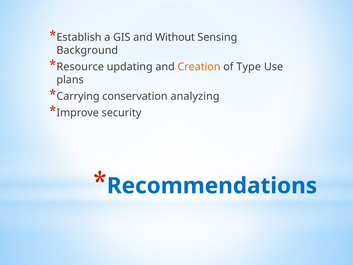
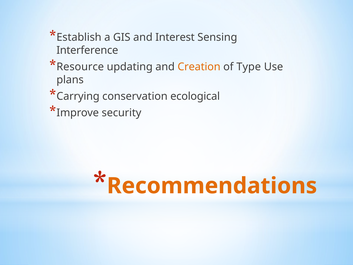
Without: Without -> Interest (175, 37)
Background: Background -> Interference (87, 50)
analyzing: analyzing -> ecological (195, 96)
Recommendations colour: blue -> orange (212, 186)
